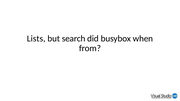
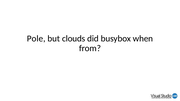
Lists: Lists -> Pole (36, 39)
search: search -> clouds (74, 39)
